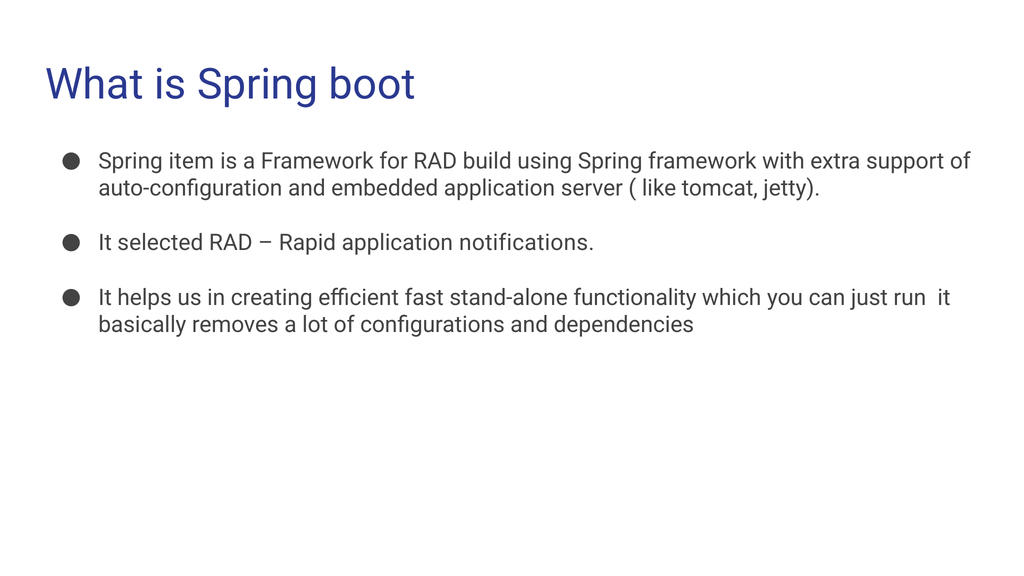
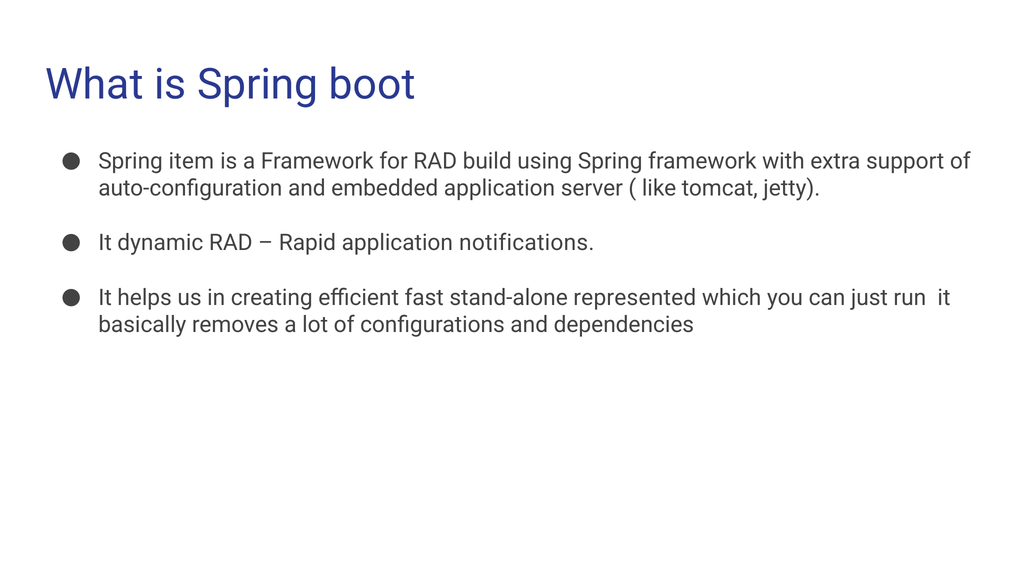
selected: selected -> dynamic (160, 243)
functionality: functionality -> represented (635, 298)
